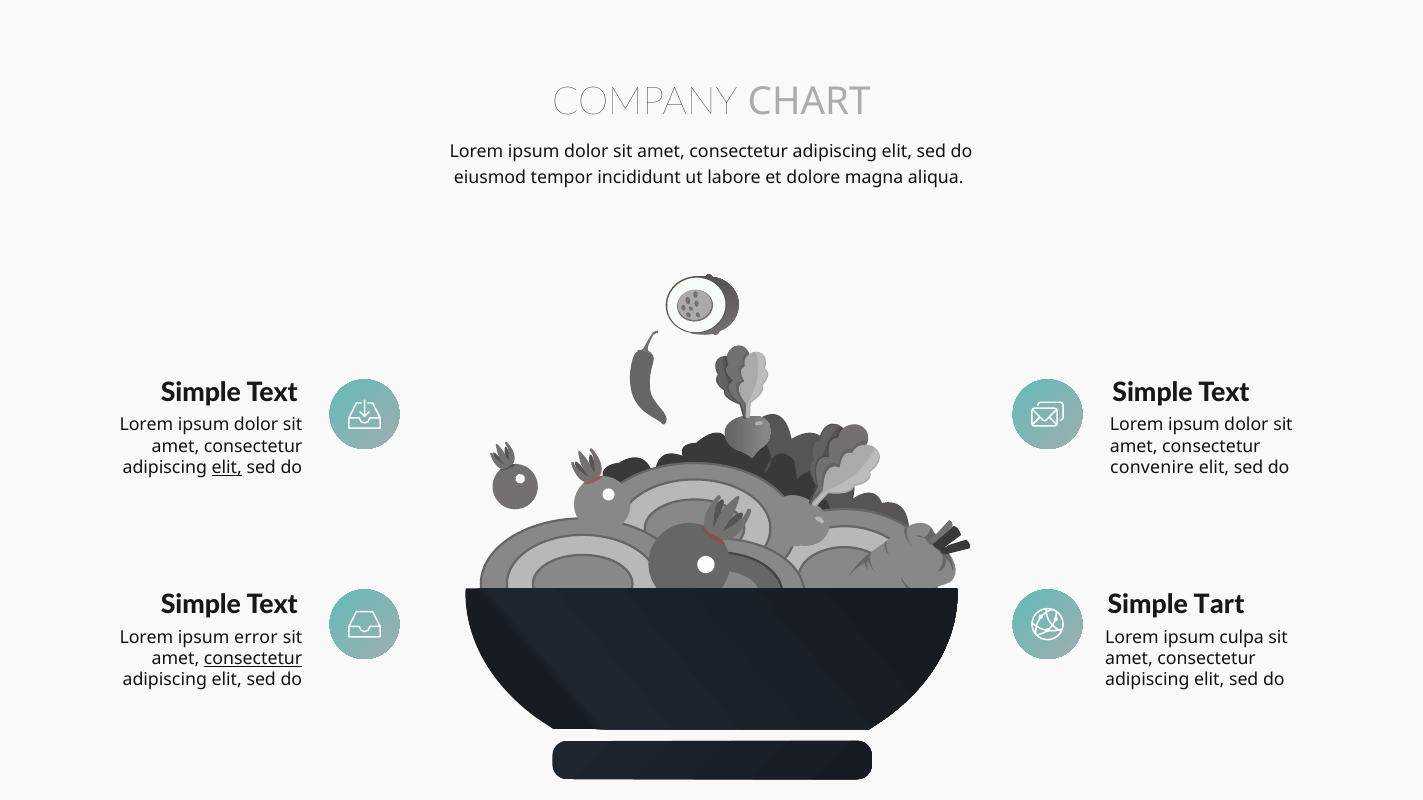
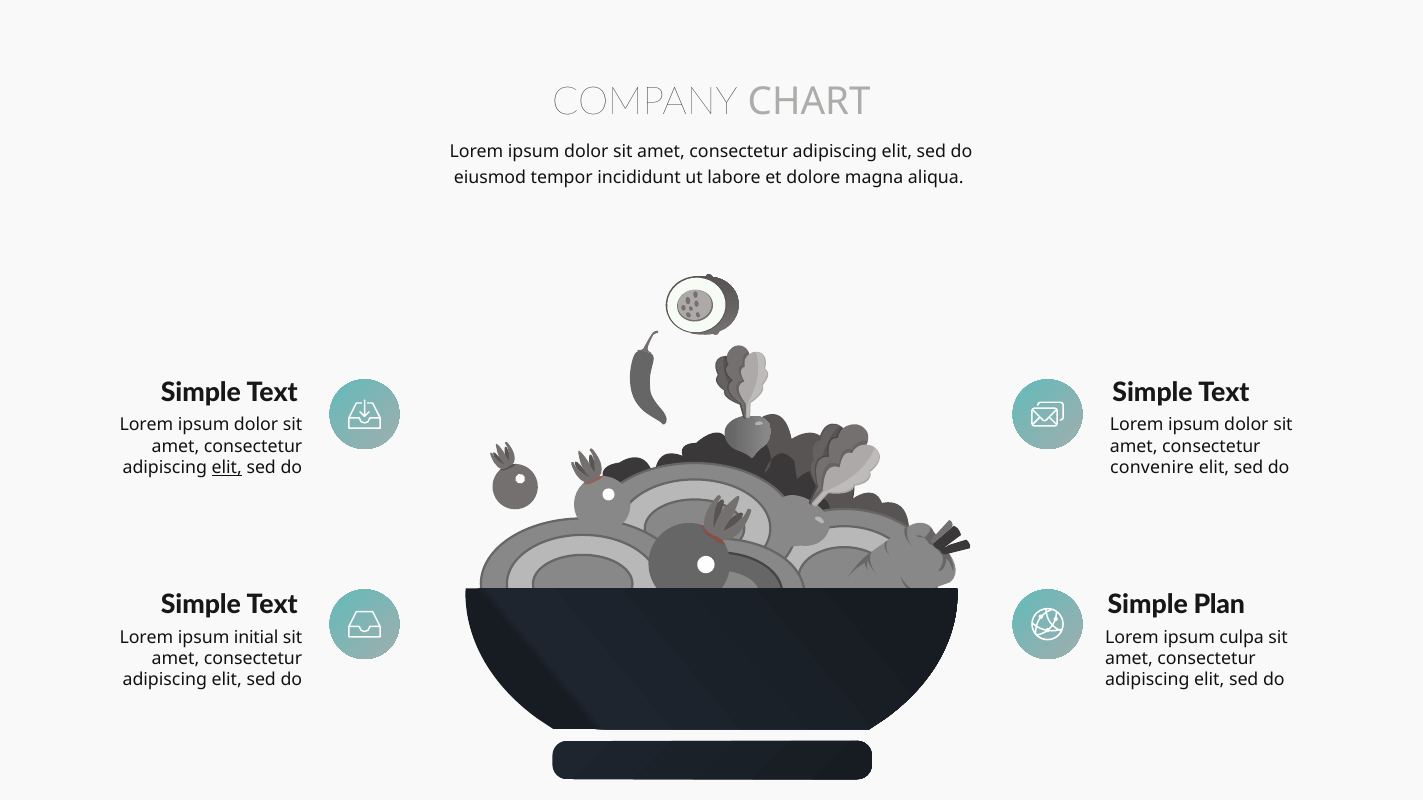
Tart: Tart -> Plan (1219, 605)
error: error -> initial (256, 638)
consectetur underline: present -> none (253, 659)
